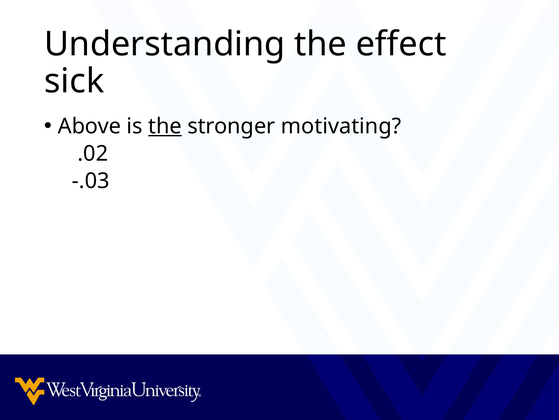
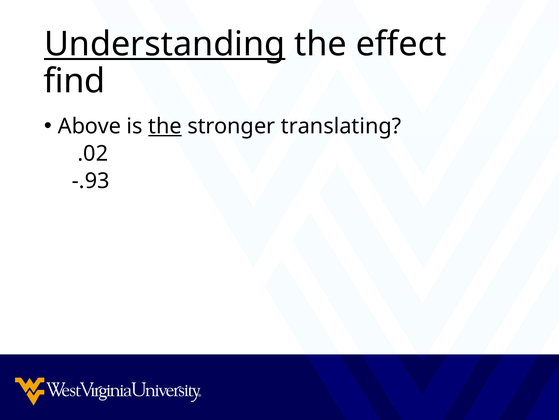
Understanding underline: none -> present (165, 44)
sick: sick -> find (74, 81)
motivating: motivating -> translating (341, 126)
-.03: -.03 -> -.93 (91, 181)
